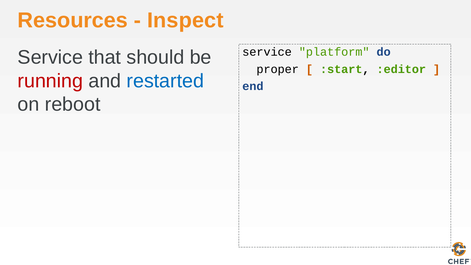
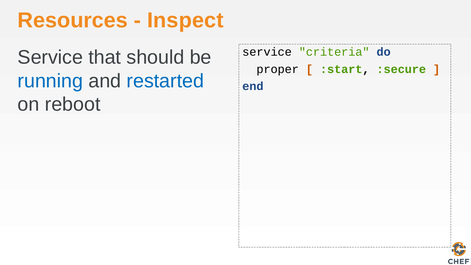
platform: platform -> criteria (334, 52)
:editor: :editor -> :secure (401, 69)
running colour: red -> blue (50, 81)
